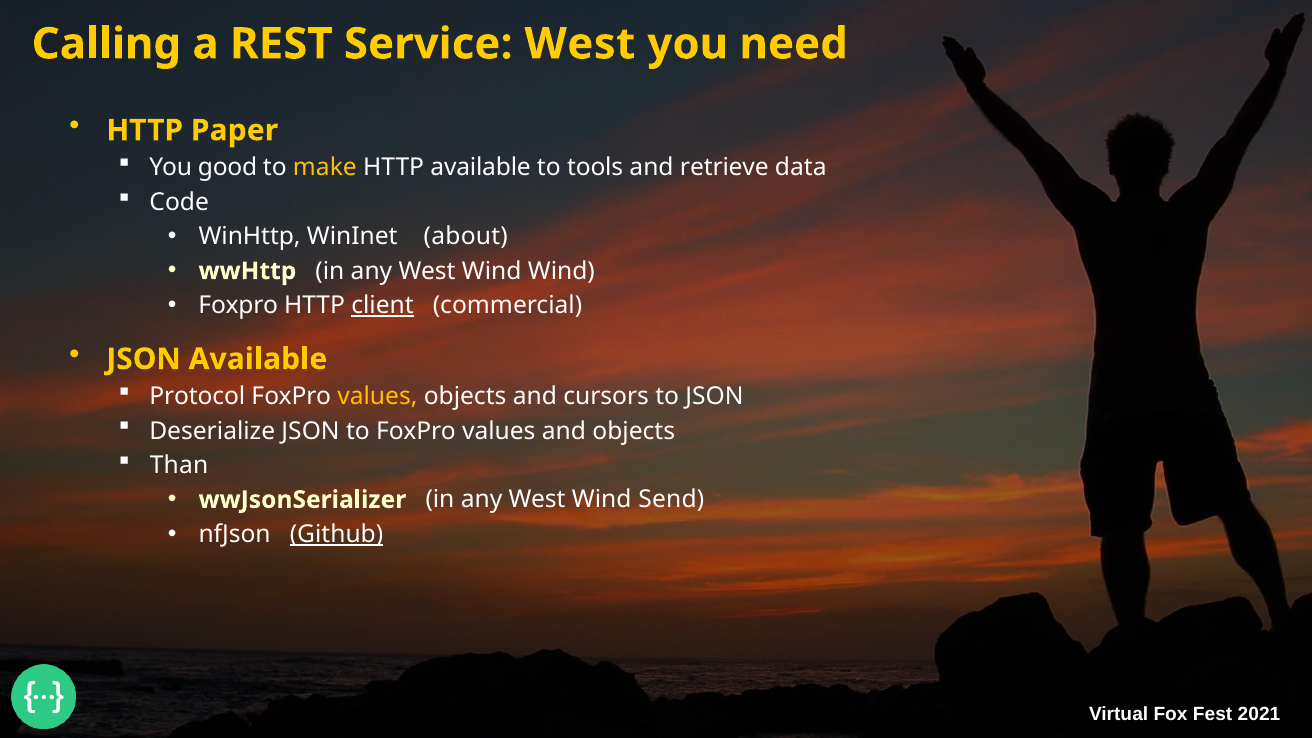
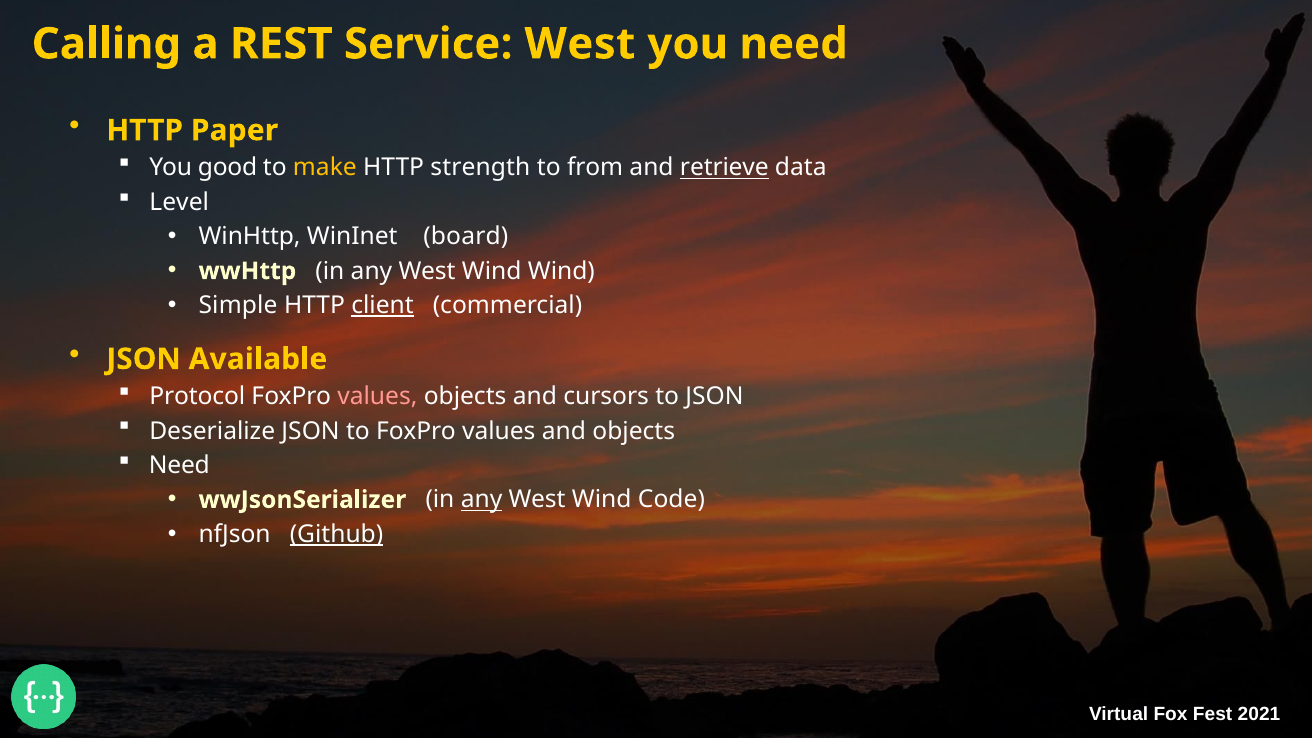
HTTP available: available -> strength (480, 168)
tools: tools -> from (595, 168)
retrieve underline: none -> present (724, 168)
Code: Code -> Level (179, 202)
about: about -> board (466, 237)
Foxpro: Foxpro -> Simple (238, 305)
values colour: yellow -> pink (377, 396)
Than: Than -> Need (179, 465)
any underline: none -> present (482, 500)
Send: Send -> Code (671, 500)
